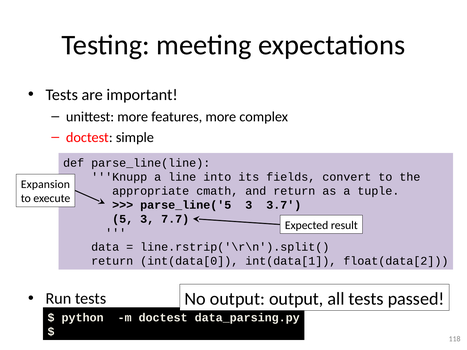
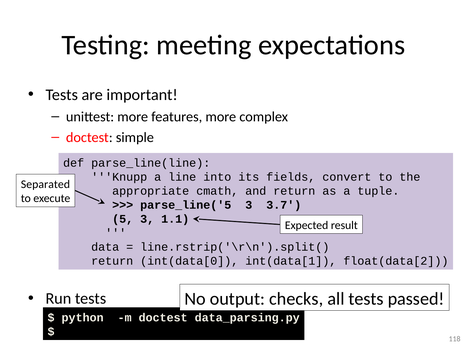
Expansion: Expansion -> Separated (45, 184)
7.7: 7.7 -> 1.1 (175, 219)
output output: output -> checks (296, 299)
